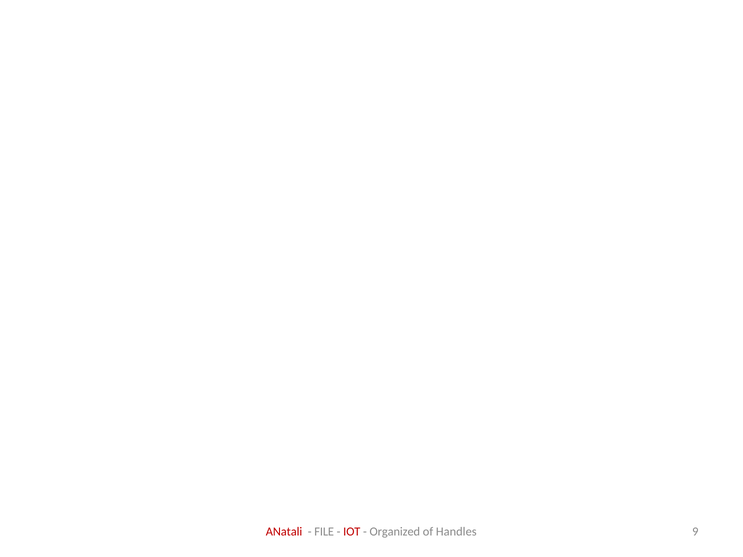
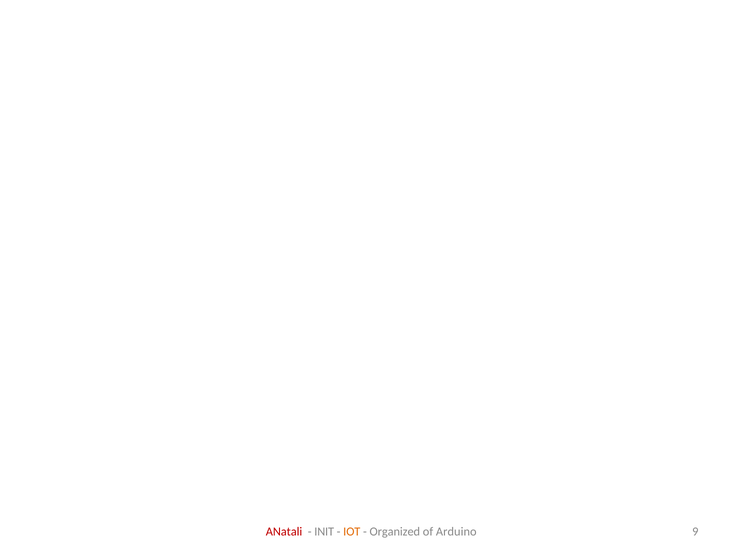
FILE: FILE -> INIT (324, 532)
IOT colour: red -> orange (352, 532)
Handles: Handles -> Arduino (456, 532)
